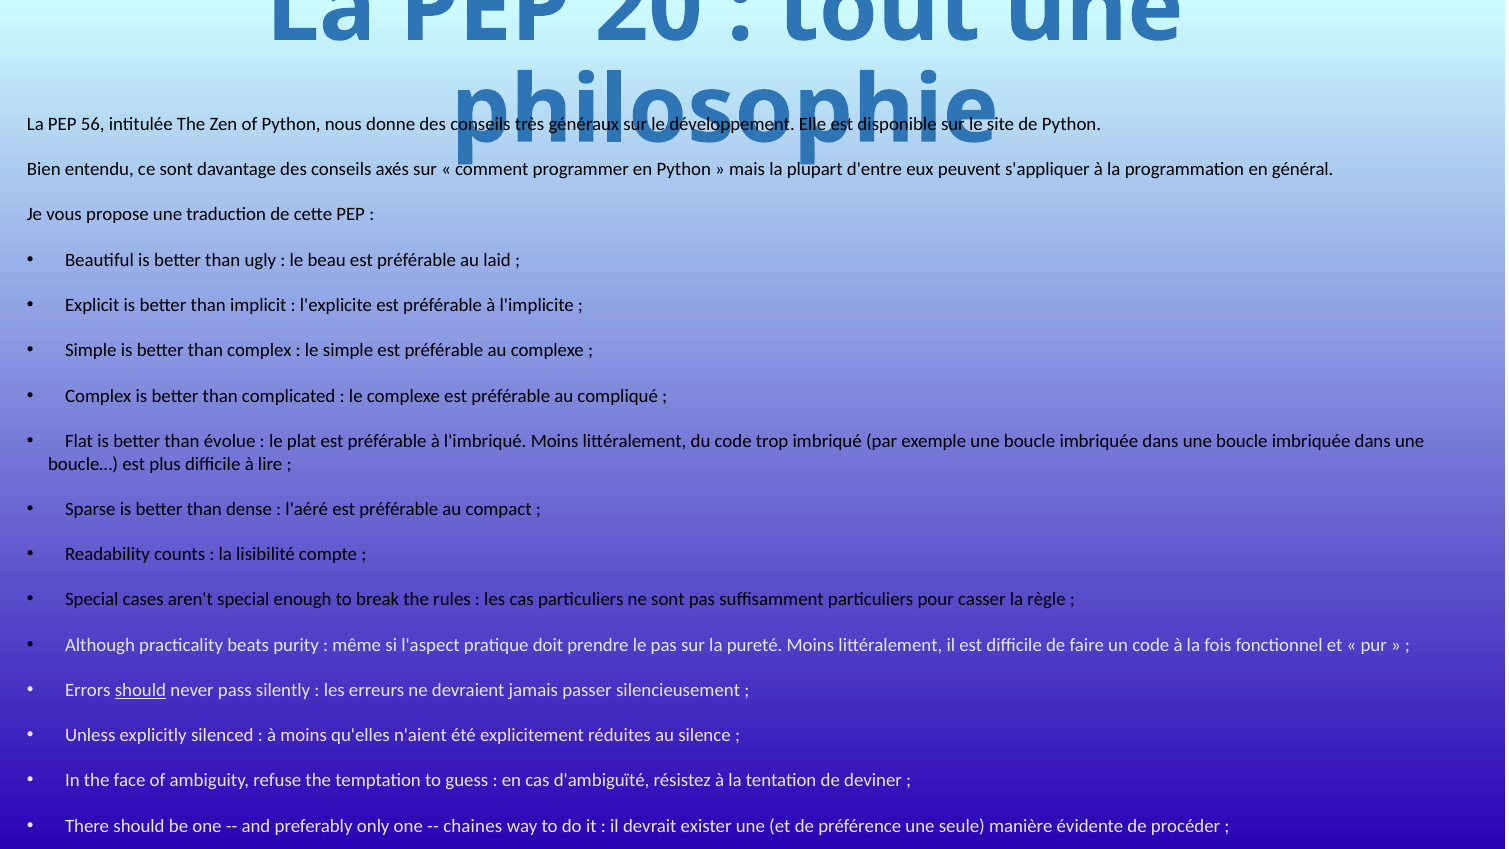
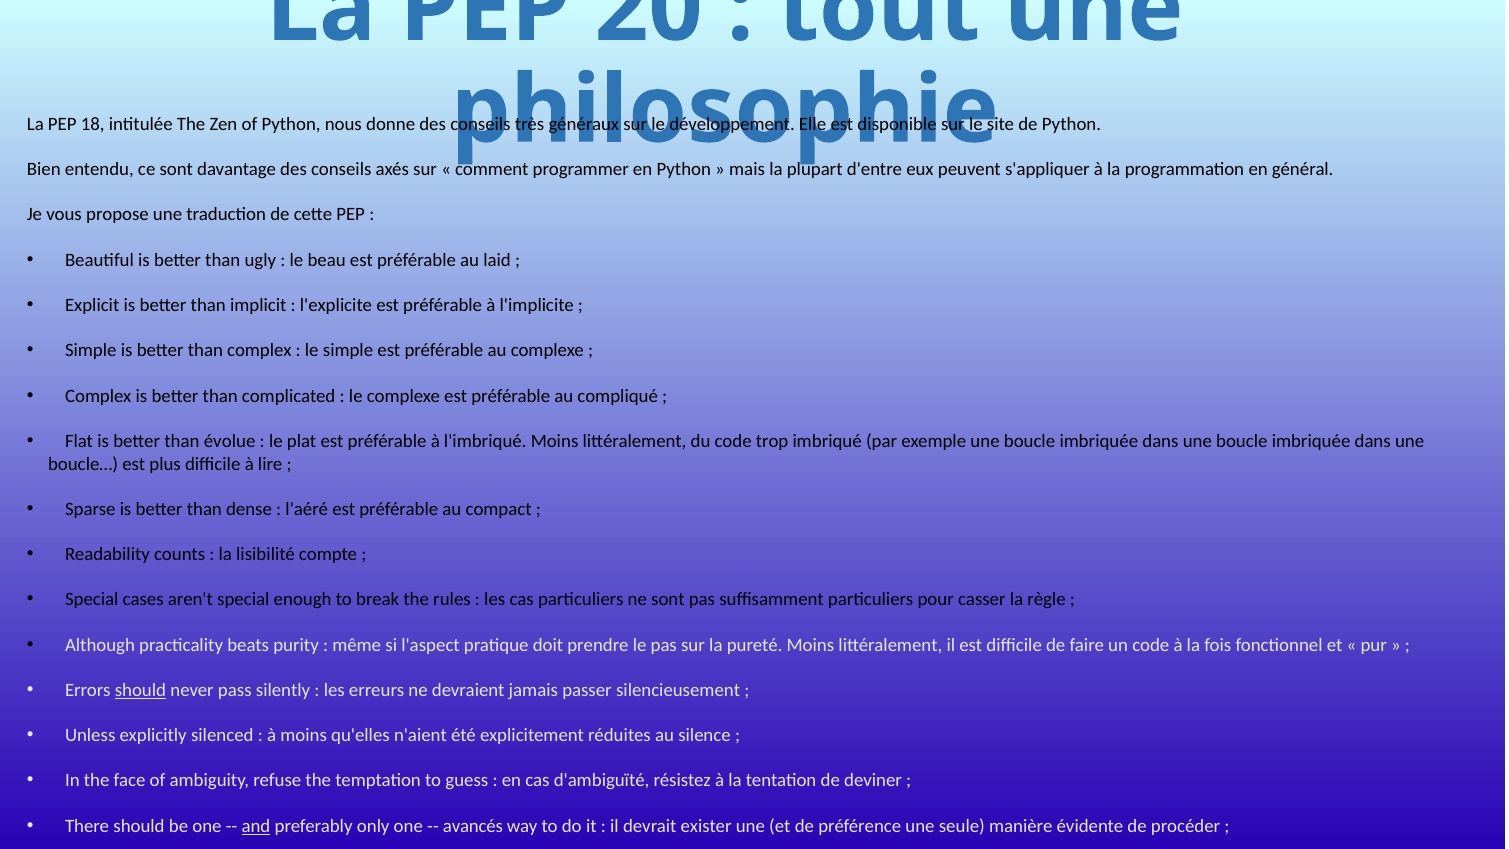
56: 56 -> 18 (93, 124)
and underline: none -> present (256, 826)
chaines: chaines -> avancés (473, 826)
